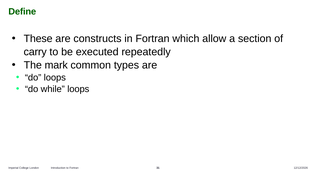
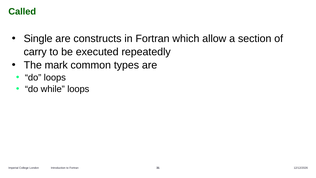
Define: Define -> Called (22, 11)
These: These -> Single (38, 39)
